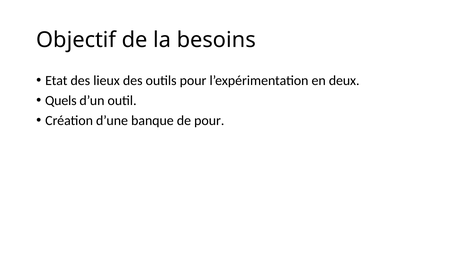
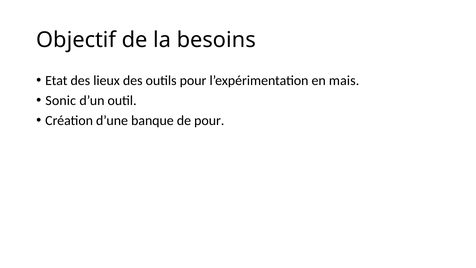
deux: deux -> mais (344, 80)
Quels: Quels -> Sonic (61, 100)
